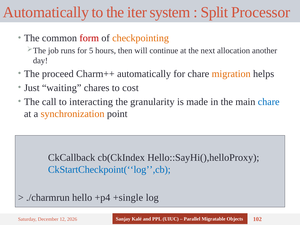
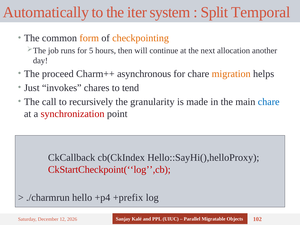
Processor: Processor -> Temporal (261, 12)
form colour: red -> orange (89, 38)
Charm++ automatically: automatically -> asynchronous (144, 74)
waiting: waiting -> invokes (62, 88)
cost: cost -> tend (131, 88)
interacting: interacting -> recursively (91, 102)
synchronization colour: orange -> red (73, 114)
CkStartCheckpoint(‘‘log’’,cb colour: blue -> red (109, 170)
+single: +single -> +prefix (128, 198)
